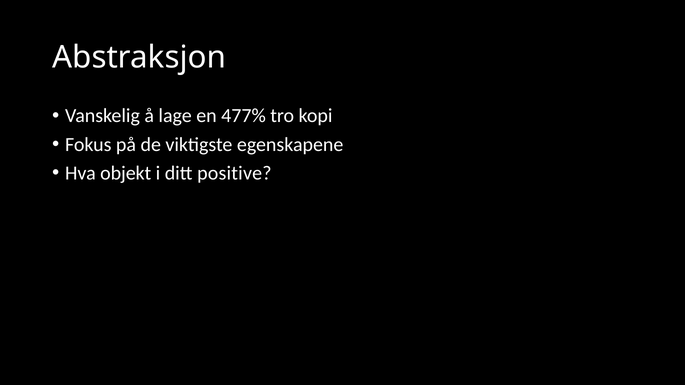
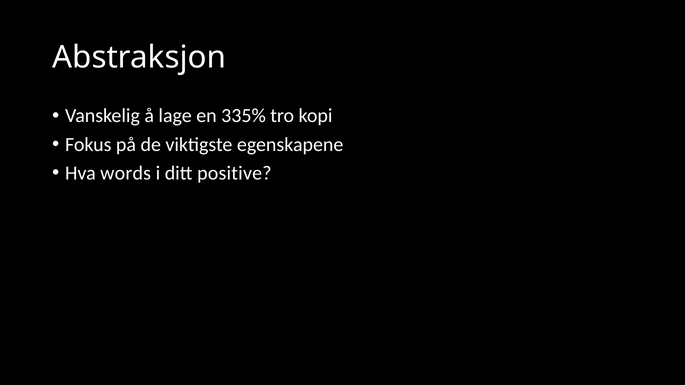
477%: 477% -> 335% (243, 116)
objekt: objekt -> words (126, 173)
